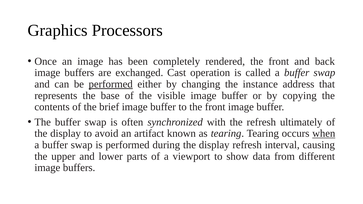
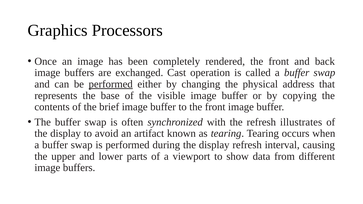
instance: instance -> physical (260, 84)
ultimately: ultimately -> illustrates (301, 122)
when underline: present -> none (324, 134)
